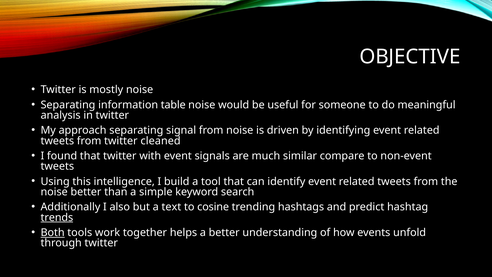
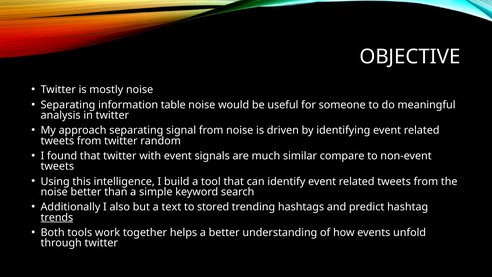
cleaned: cleaned -> random (161, 141)
cosine: cosine -> stored (213, 207)
Both underline: present -> none (53, 232)
